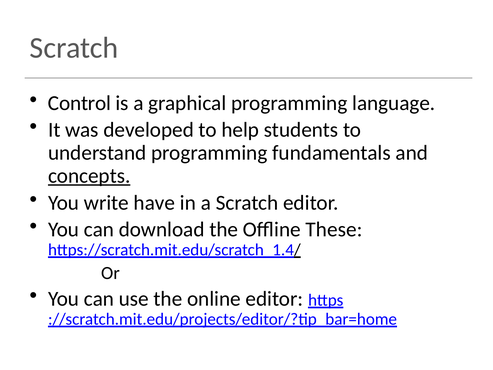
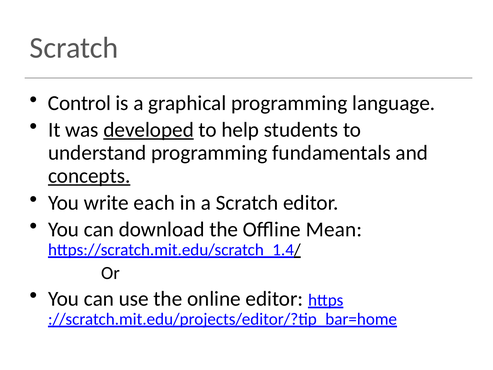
developed underline: none -> present (149, 130)
have: have -> each (154, 203)
These: These -> Mean (334, 229)
